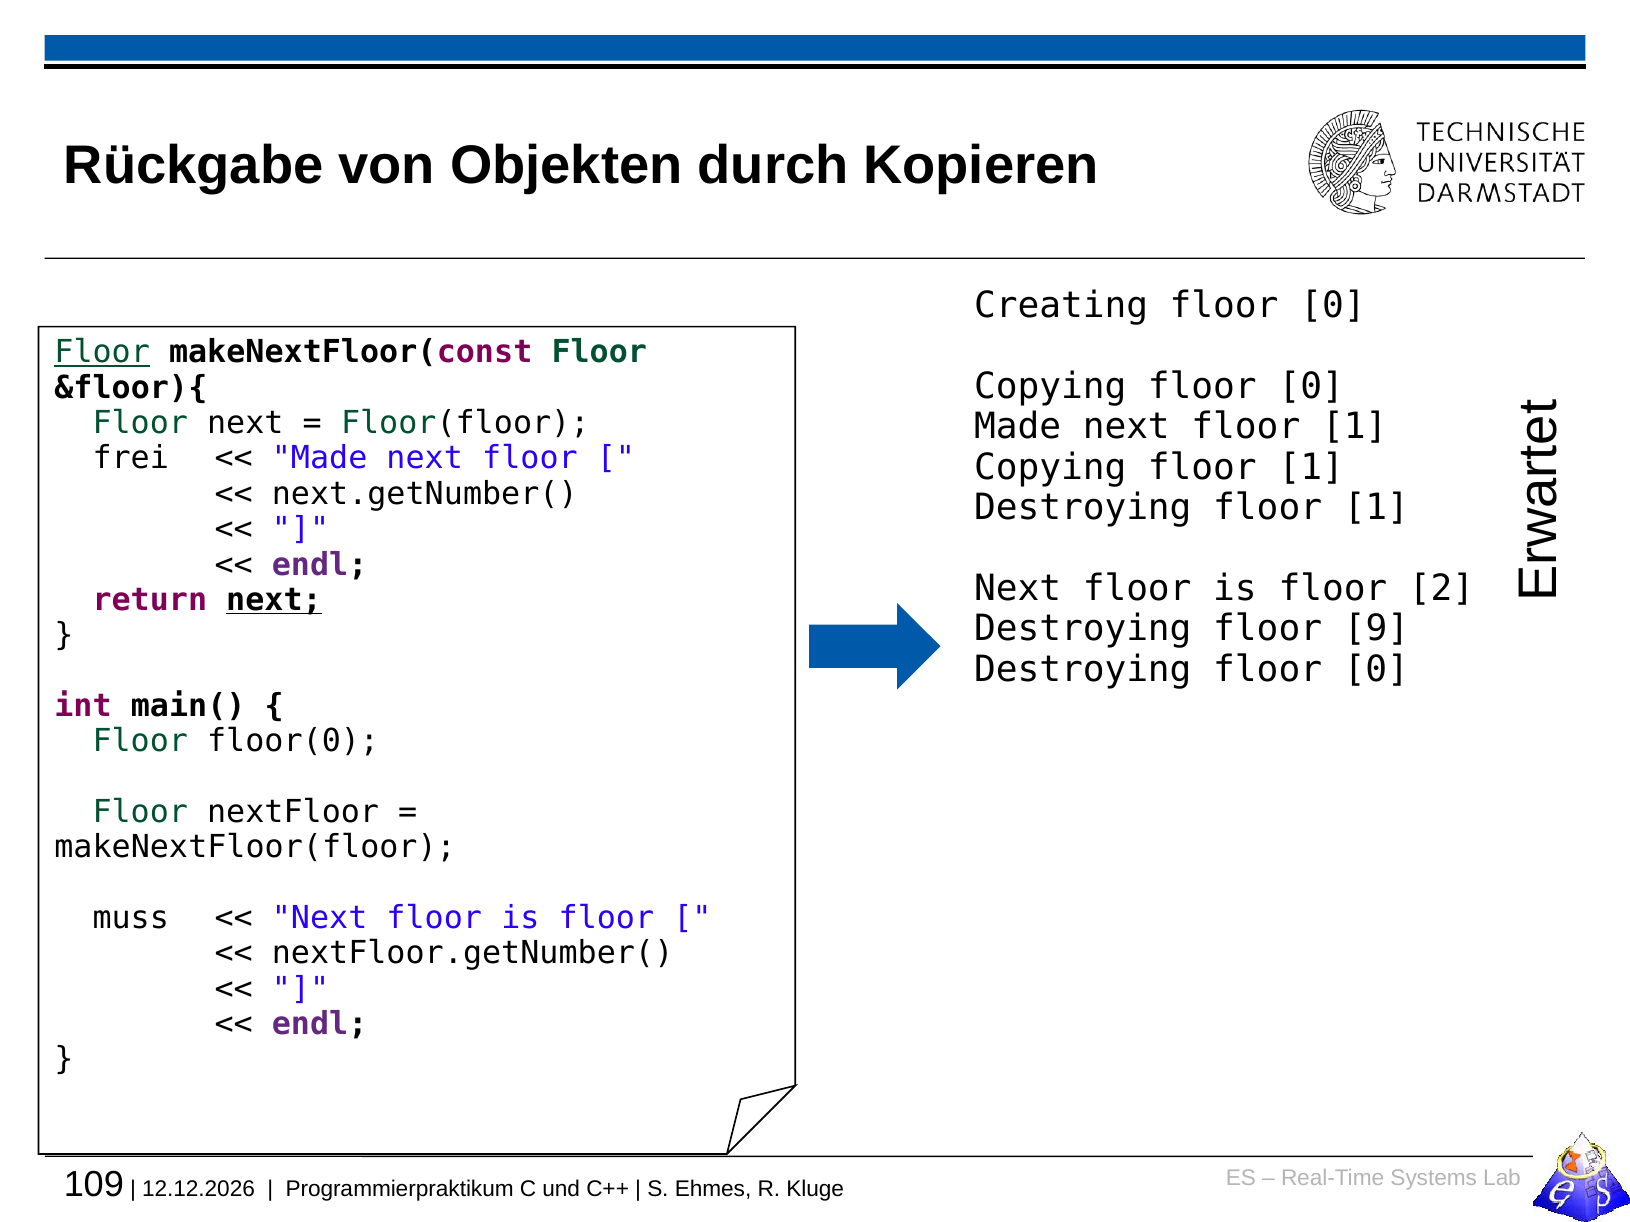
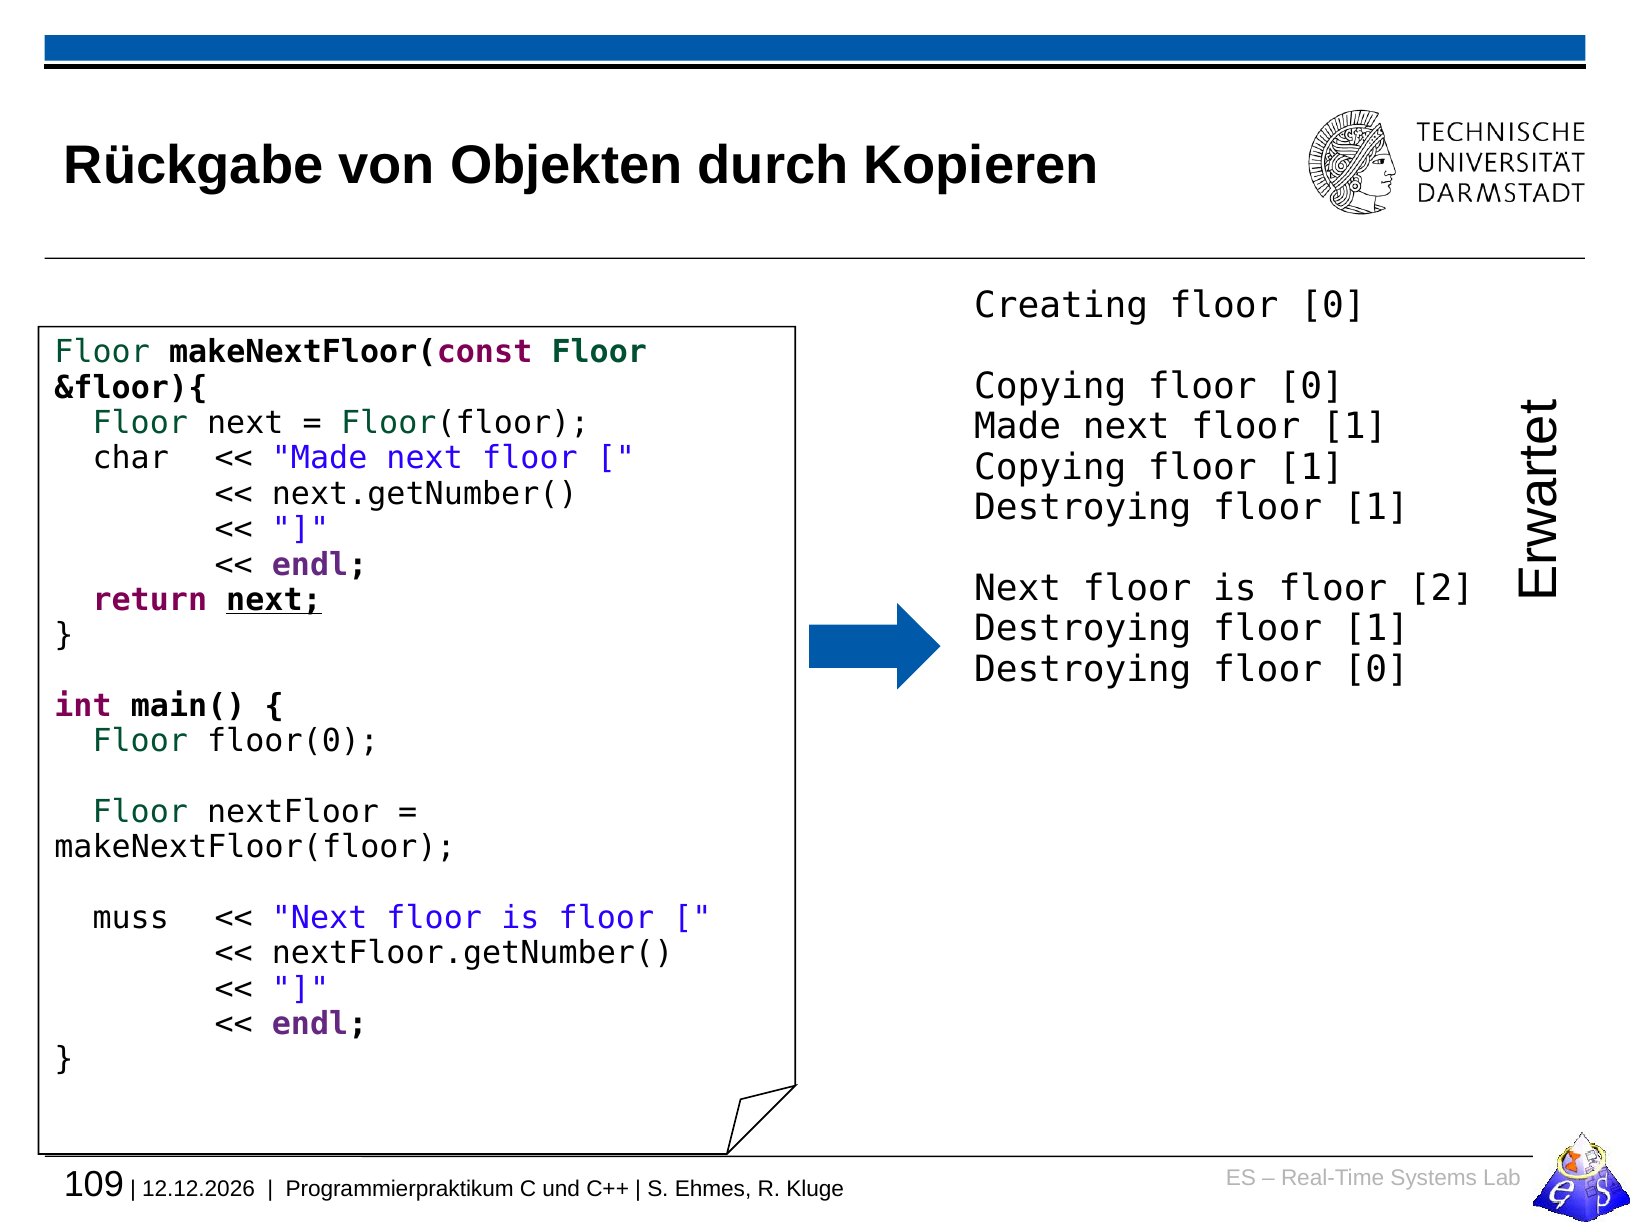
Floor underline: present -> none (102, 353)
frei: frei -> char (131, 459)
9: 9 -> 1 (1376, 629)
